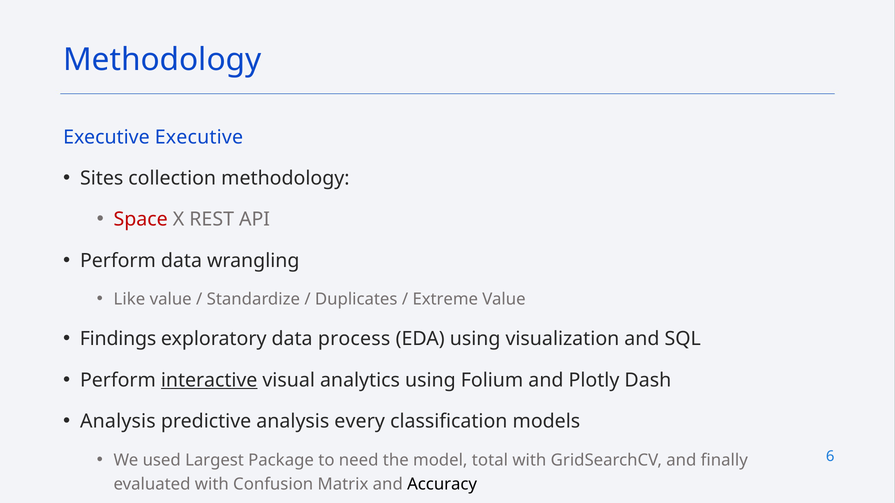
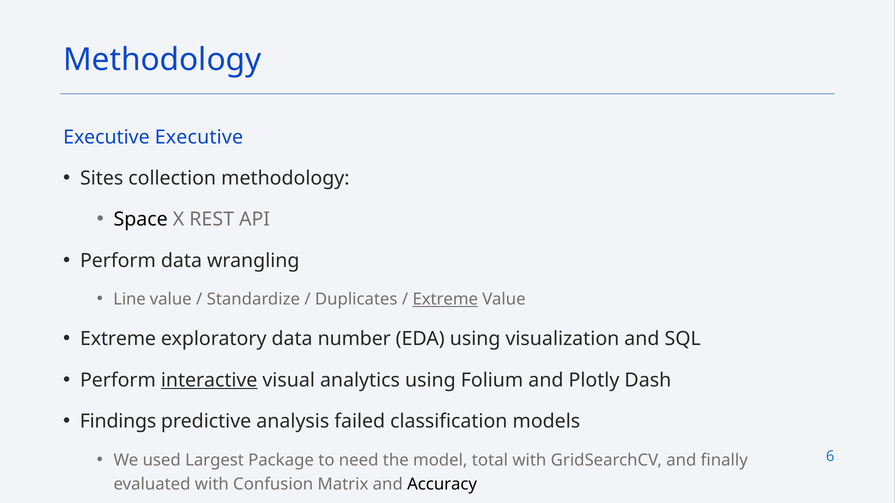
Space colour: red -> black (141, 220)
Like: Like -> Line (130, 300)
Extreme underline: none -> present (445, 300)
Findings: Findings -> Extreme (118, 339)
process: process -> number (354, 339)
Analysis: Analysis -> Findings (118, 422)
every: every -> failed (360, 422)
